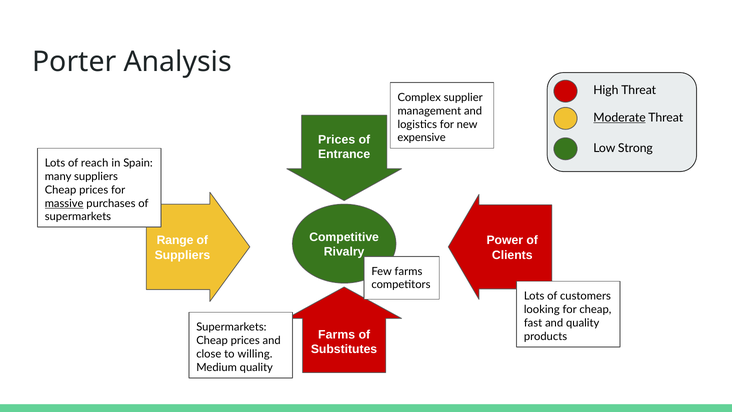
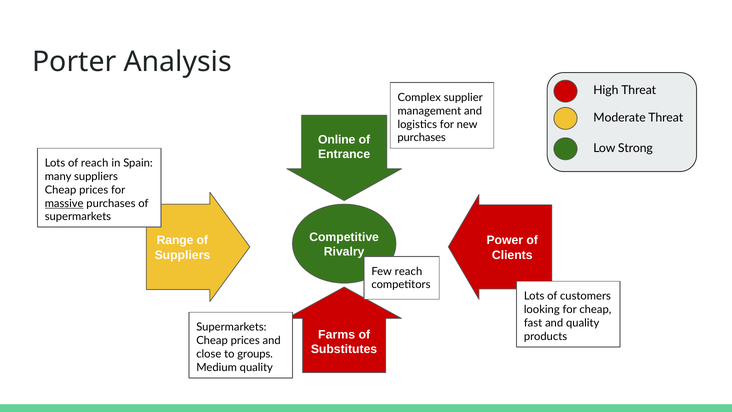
Moderate underline: present -> none (619, 118)
expensive: expensive -> purchases (422, 138)
Prices: Prices -> Online (337, 139)
Few farms: farms -> reach (408, 271)
willing: willing -> groups (255, 354)
